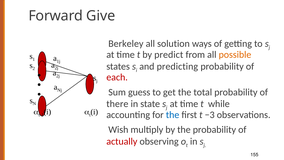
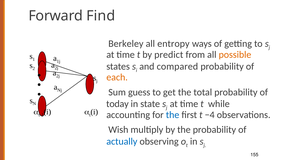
Give: Give -> Find (101, 16)
solution: solution -> entropy (173, 44)
predicting: predicting -> compared (177, 66)
each colour: red -> orange (117, 77)
there: there -> today (117, 104)
−3: −3 -> −4 (210, 115)
actually colour: red -> blue (122, 141)
